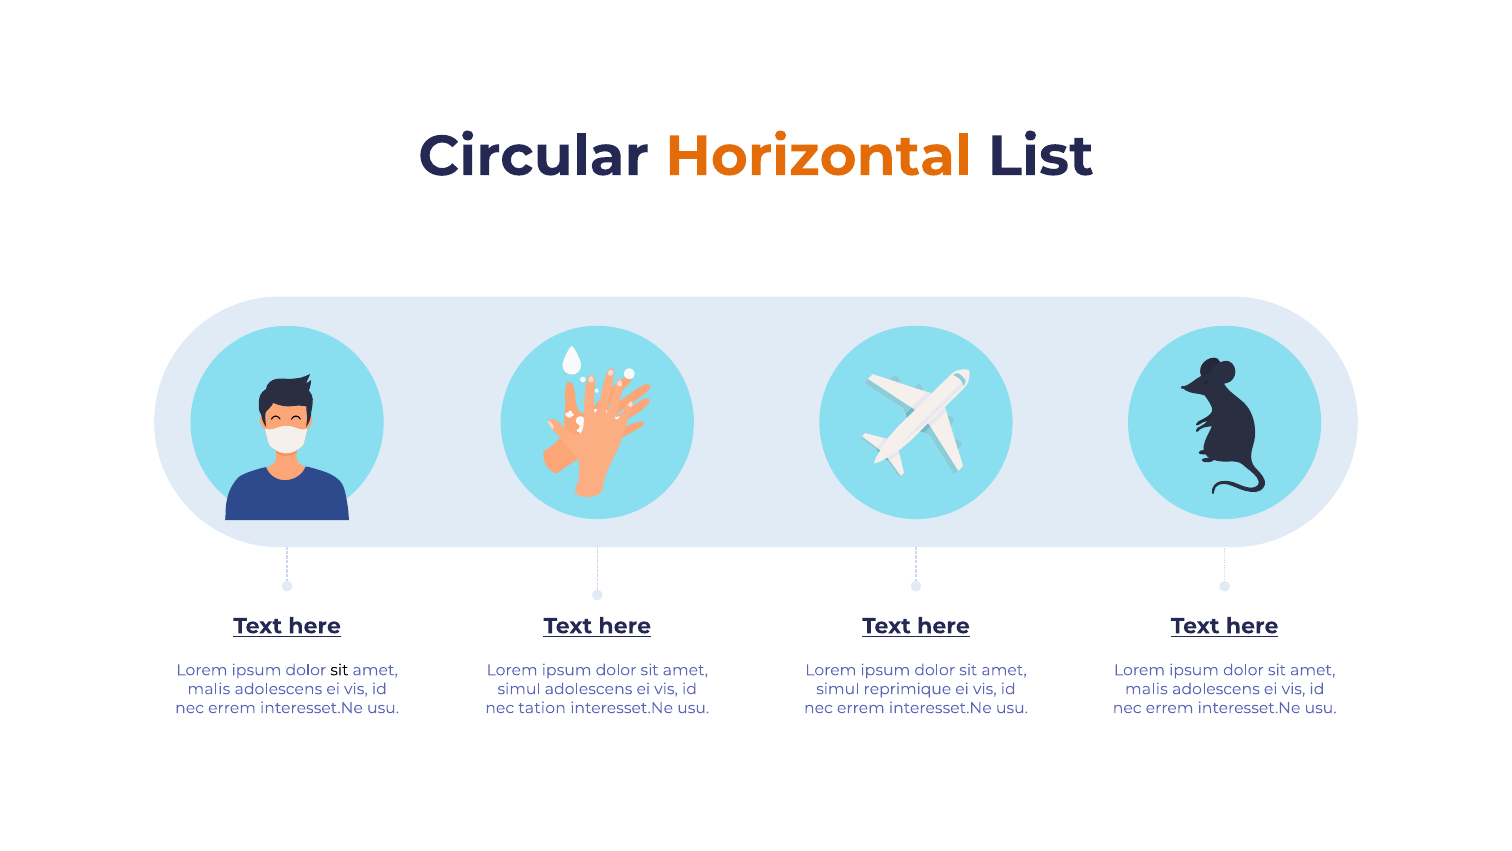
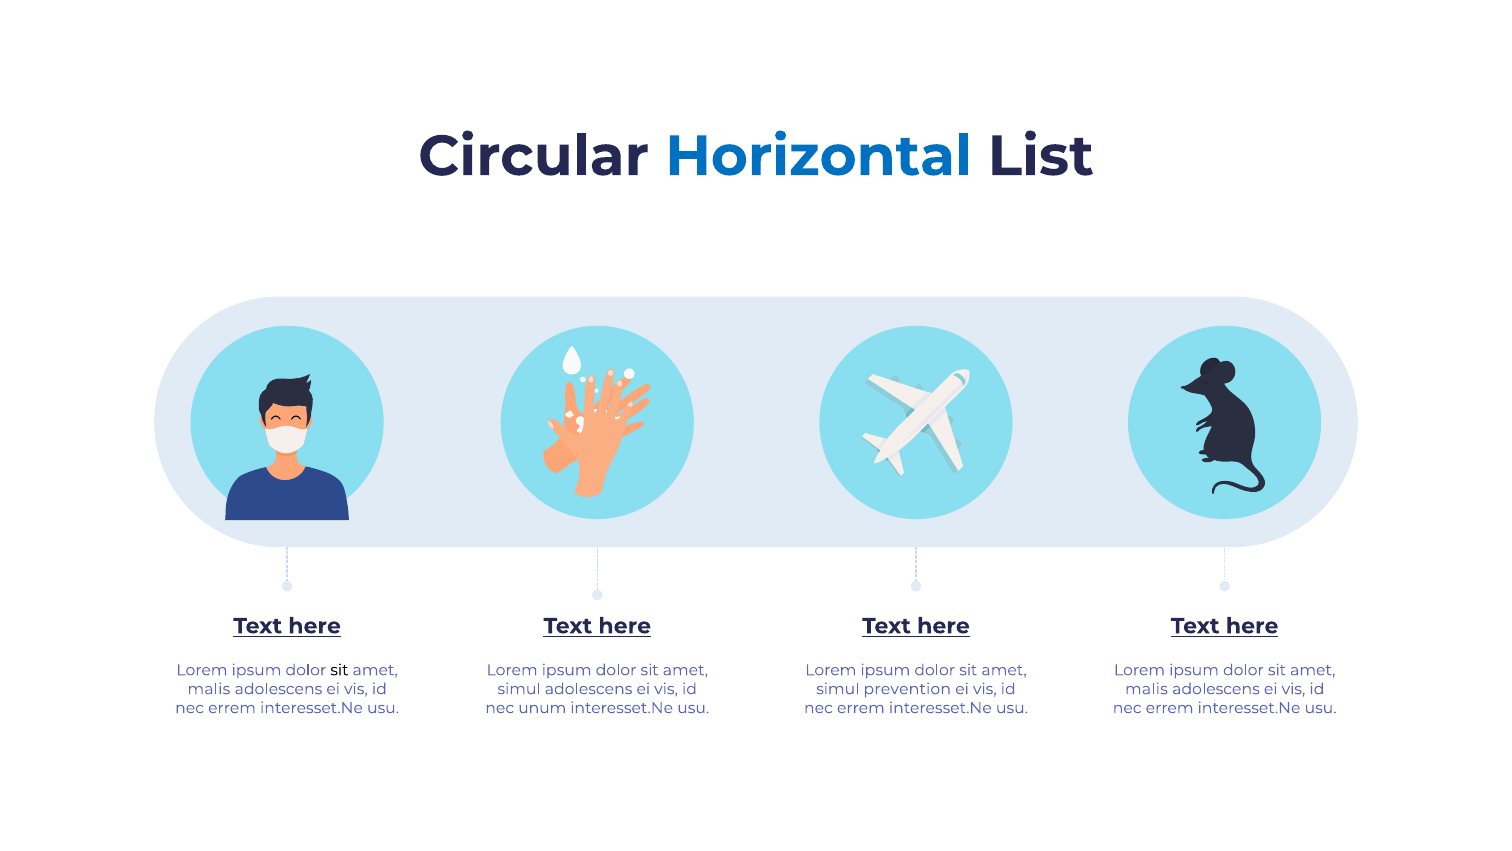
Horizontal colour: orange -> blue (819, 156)
reprimique: reprimique -> prevention (907, 689)
tation: tation -> unum (542, 708)
